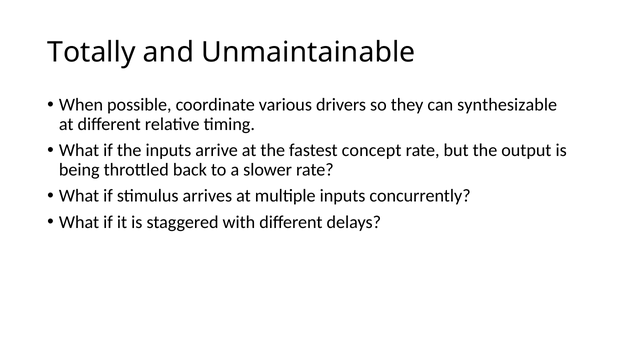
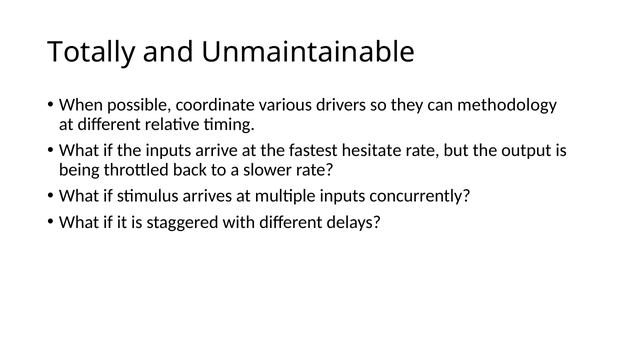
synthesizable: synthesizable -> methodology (507, 105)
concept: concept -> hesitate (372, 151)
